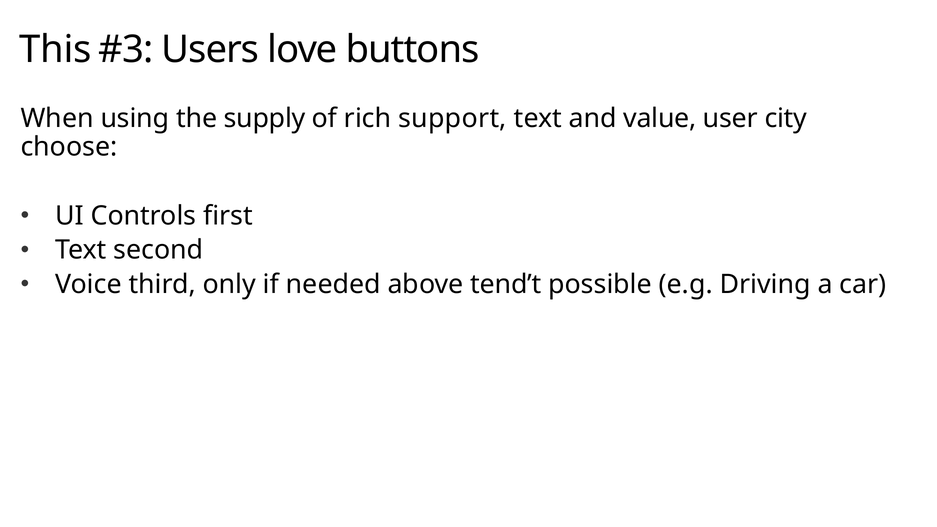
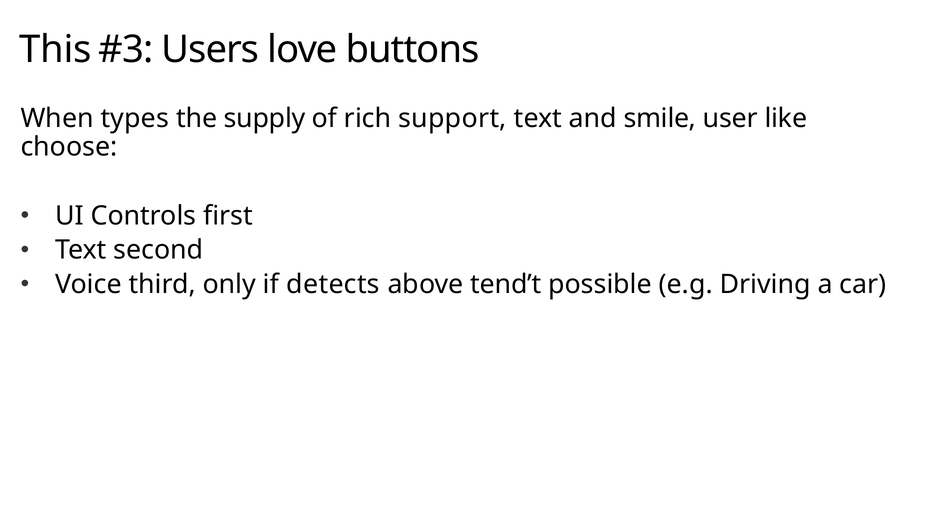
using: using -> types (135, 118)
value: value -> smile (660, 118)
city: city -> like (786, 118)
needed: needed -> detects (333, 284)
